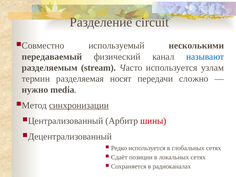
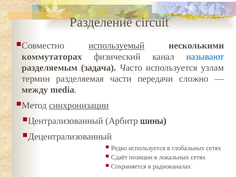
используемый underline: none -> present (117, 46)
передаваемый: передаваемый -> коммутаторах (52, 57)
stream: stream -> задача (99, 68)
носят: носят -> части (121, 79)
нужно: нужно -> между (35, 90)
шины colour: red -> black (153, 121)
